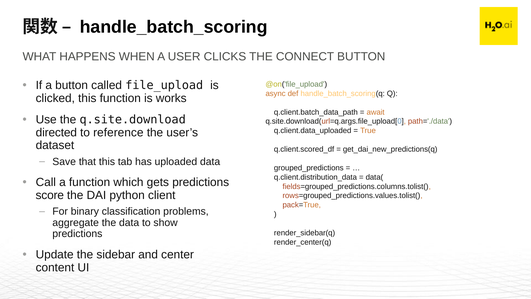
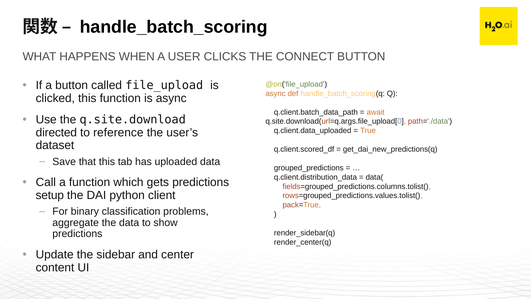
is works: works -> async (171, 98)
score: score -> setup (50, 195)
